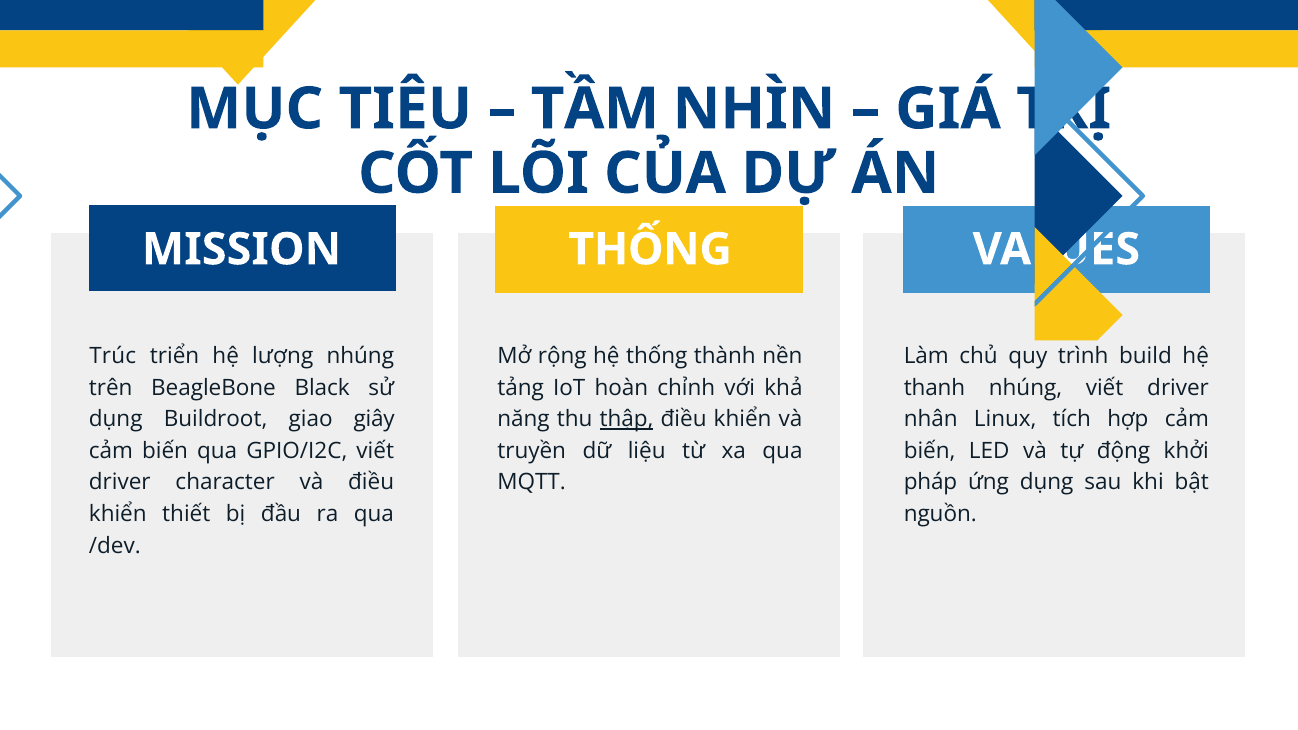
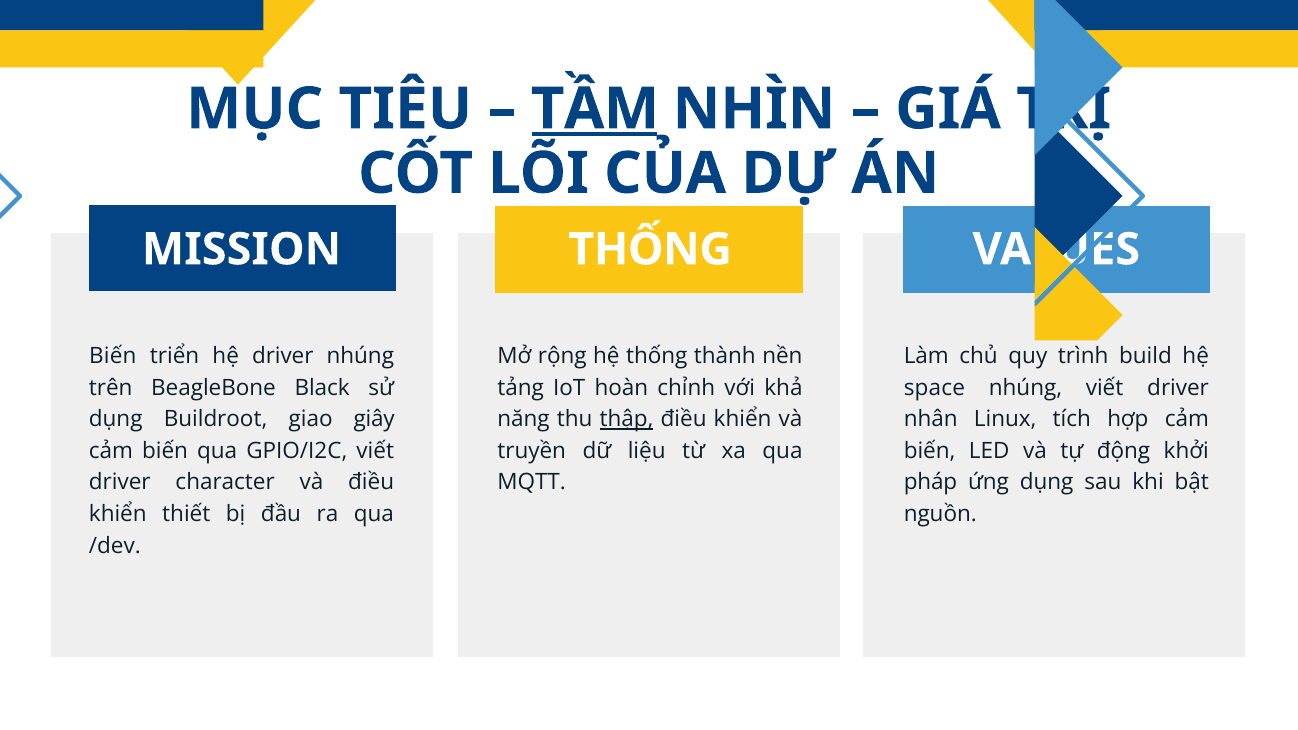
TẦM underline: none -> present (595, 109)
Trúc: Trúc -> Biến (113, 356)
hệ lượng: lượng -> driver (283, 356)
thanh: thanh -> space (934, 388)
